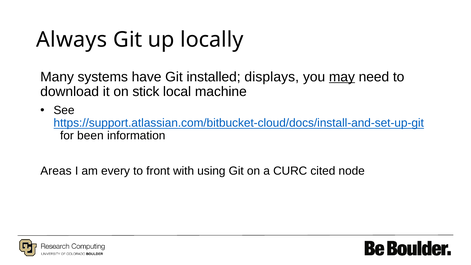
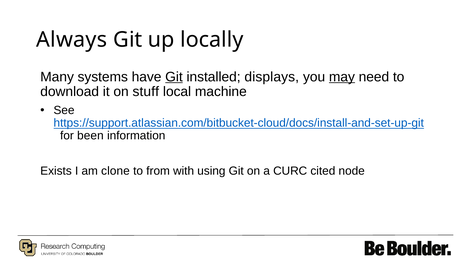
Git underline: none -> present (174, 77)
stick: stick -> stuff (146, 92)
Areas: Areas -> Exists (56, 171)
every: every -> clone (115, 171)
front: front -> from (158, 171)
